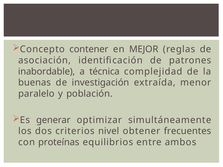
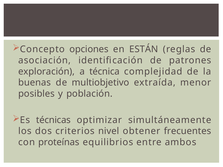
contener: contener -> opciones (89, 49)
MEJOR: MEJOR -> ESTÁN (144, 49)
inabordable: inabordable -> exploración (46, 72)
investigación: investigación -> multiobjetivo (101, 83)
paralelo: paralelo -> posibles (36, 94)
generar: generar -> técnicas (53, 120)
